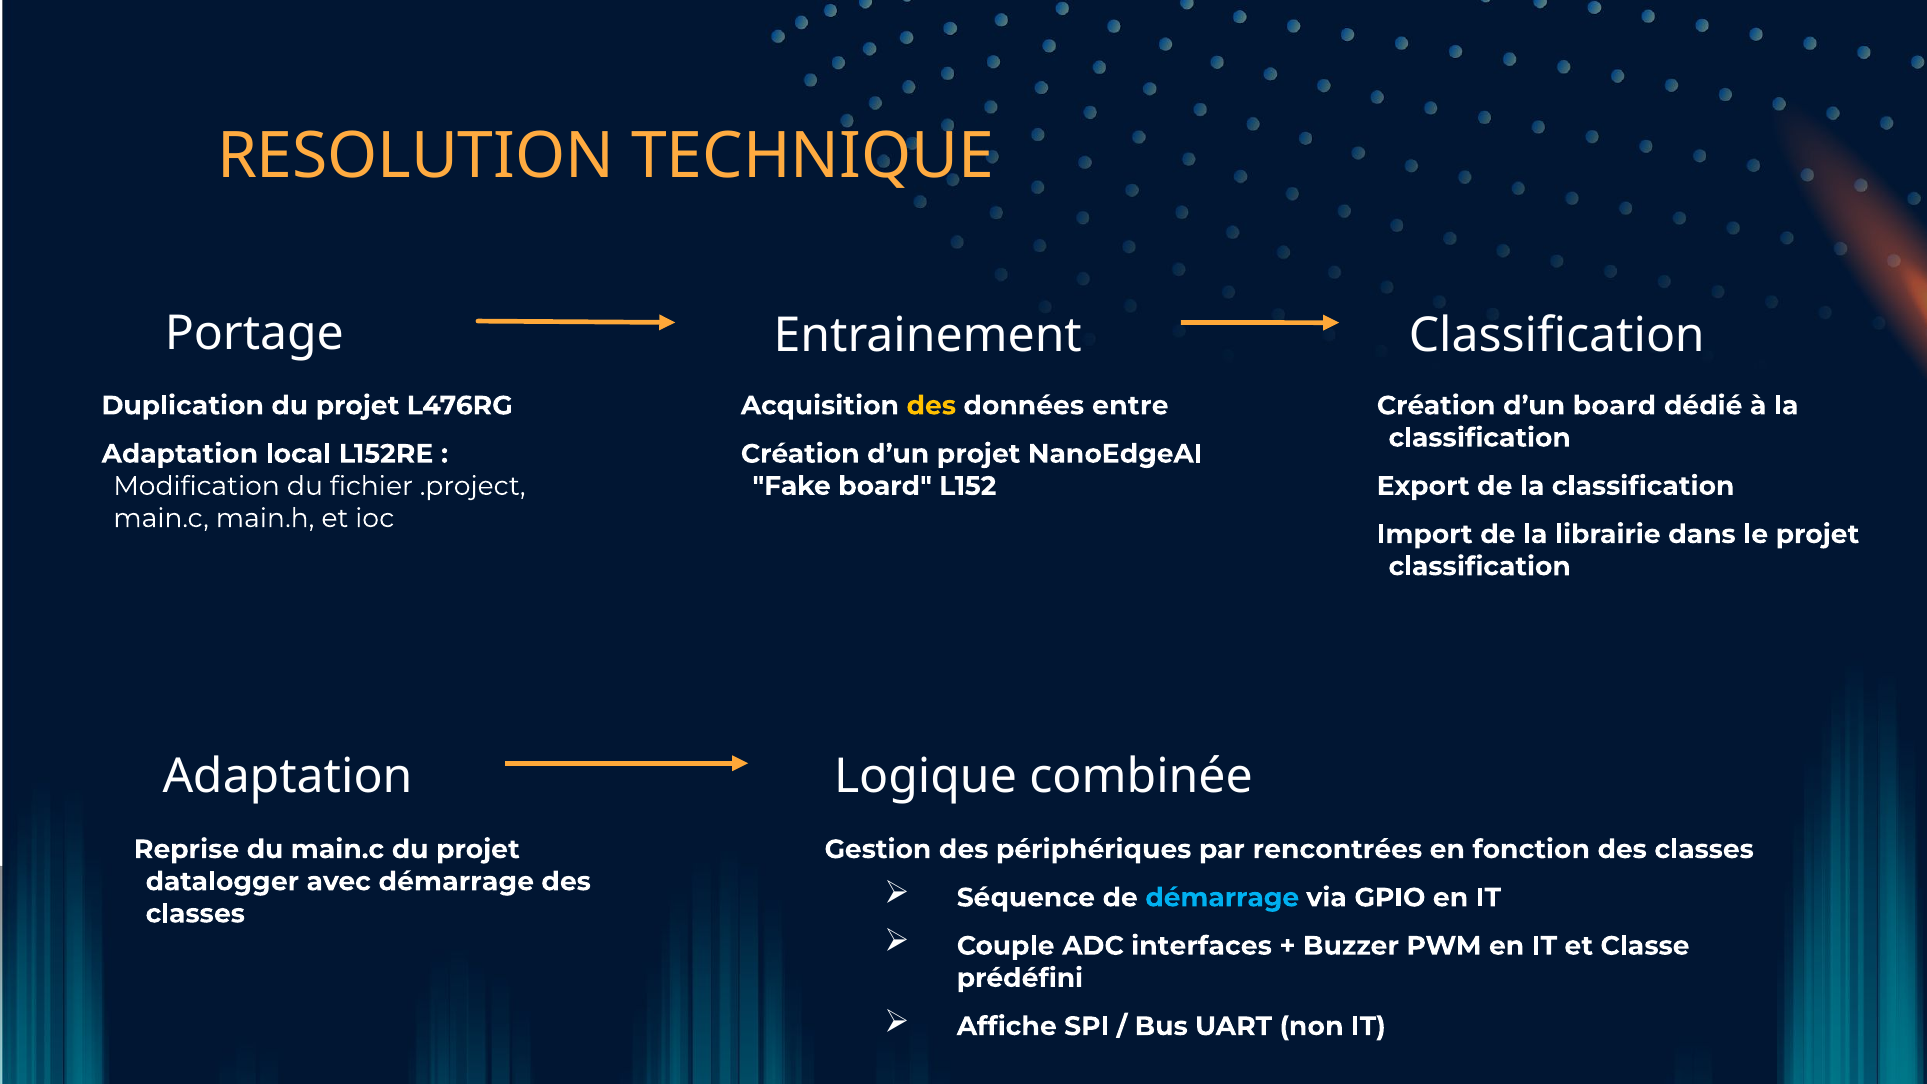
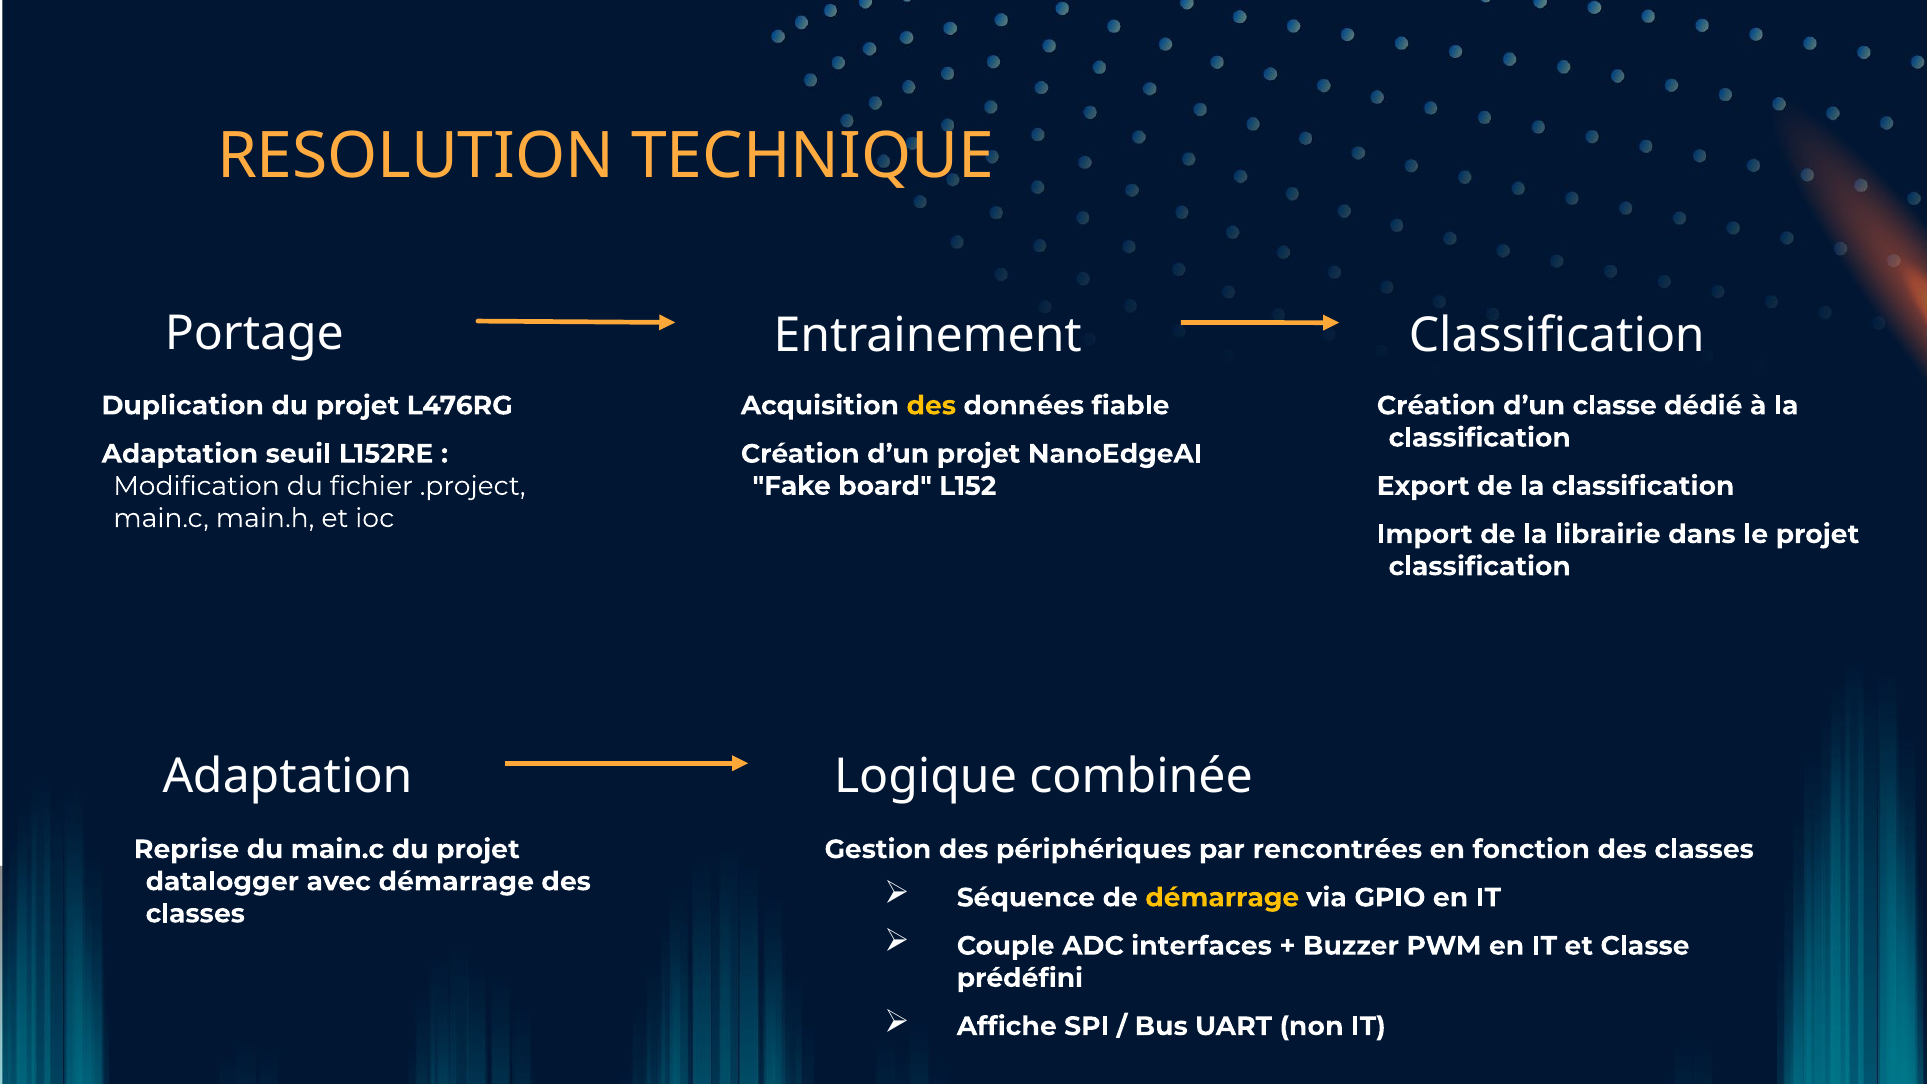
entre: entre -> fiable (1130, 406)
d’un board: board -> classe (1615, 406)
local: local -> seuil (298, 454)
démarrage colour: light blue -> yellow (1222, 898)
